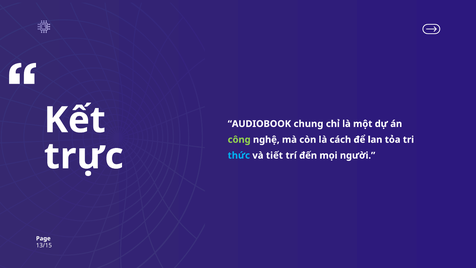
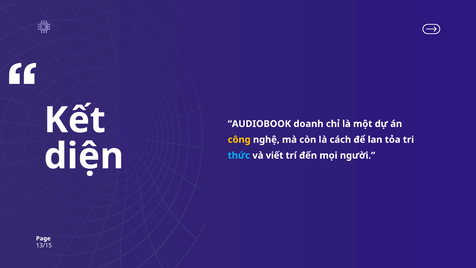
chung: chung -> doanh (308, 124)
công colour: light green -> yellow (239, 140)
trực: trực -> diện (84, 156)
tiết: tiết -> viết (275, 155)
